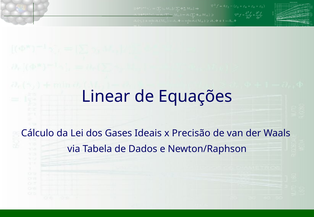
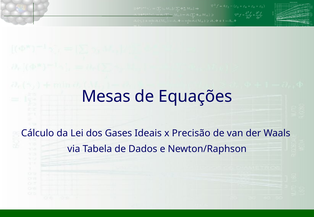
Linear: Linear -> Mesas (106, 97)
